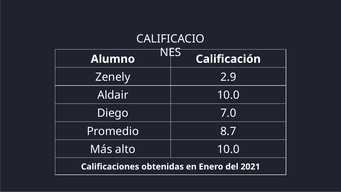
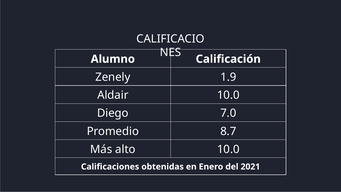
2.9: 2.9 -> 1.9 (228, 77)
